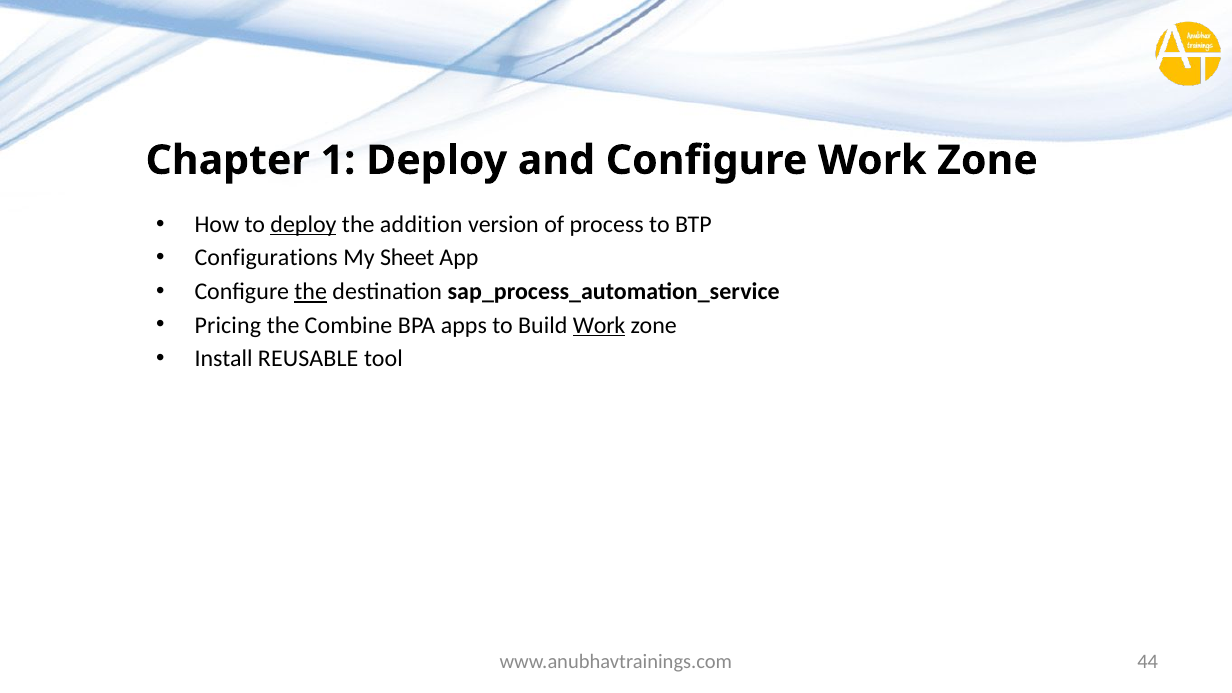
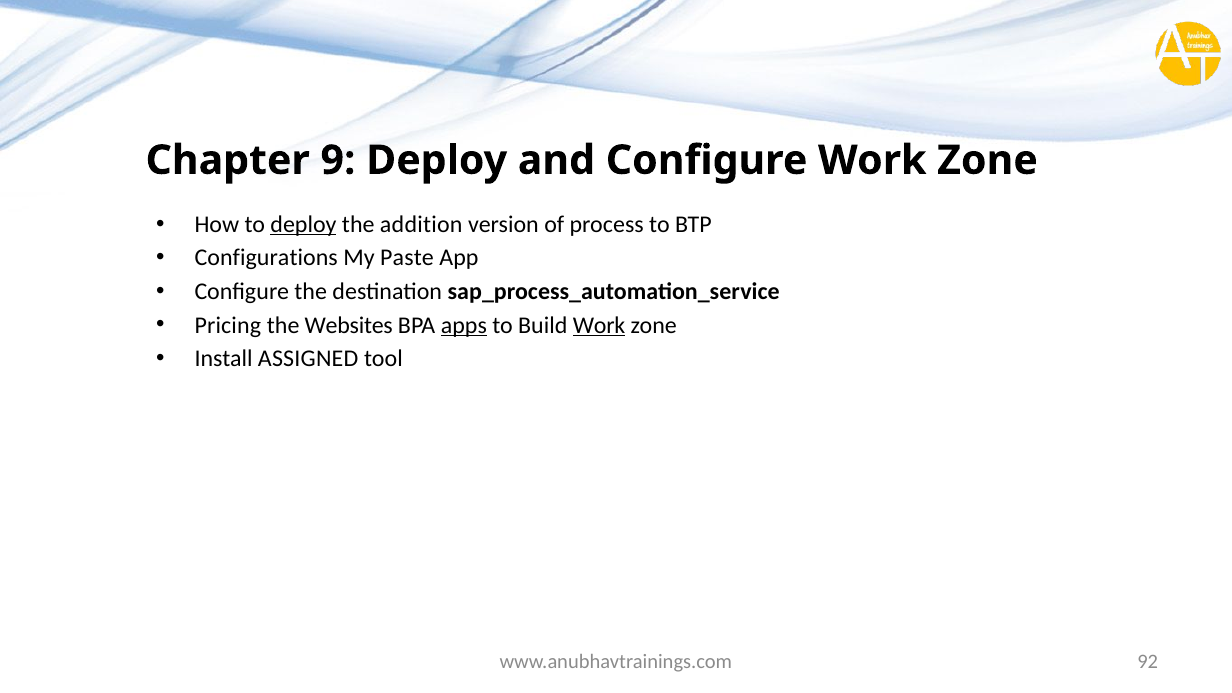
1: 1 -> 9 (338, 160)
Sheet: Sheet -> Paste (407, 258)
the underline: present -> none (311, 292)
Combine: Combine -> Websites (349, 325)
apps underline: none -> present (464, 325)
REUSABLE: REUSABLE -> ASSIGNED (308, 359)
44: 44 -> 92 (1148, 662)
